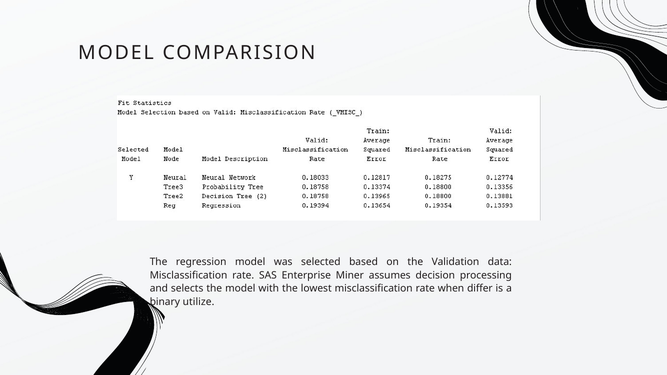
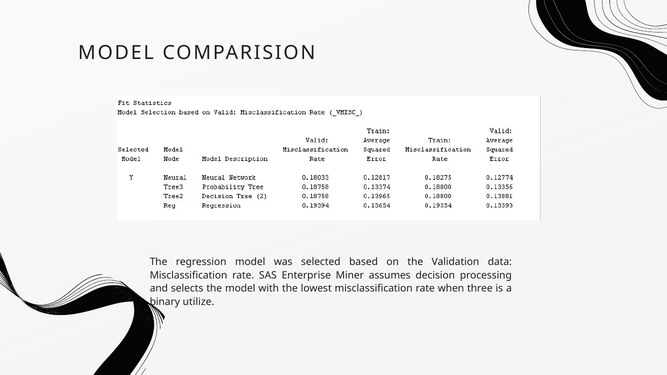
differ: differ -> three (480, 289)
